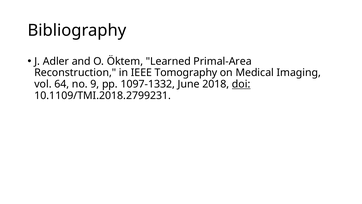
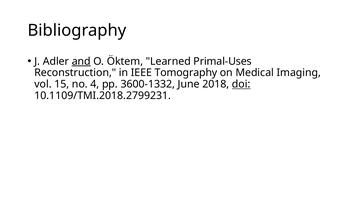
and underline: none -> present (81, 61)
Primal-Area: Primal-Area -> Primal-Uses (223, 61)
64: 64 -> 15 (62, 84)
9: 9 -> 4 (95, 84)
1097-1332: 1097-1332 -> 3600-1332 (148, 84)
